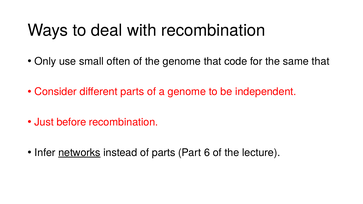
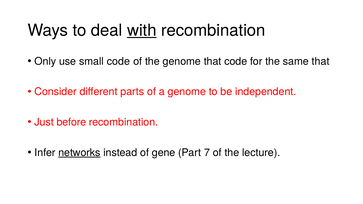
with underline: none -> present (142, 30)
small often: often -> code (118, 61)
of parts: parts -> gene (164, 153)
6: 6 -> 7 (207, 153)
